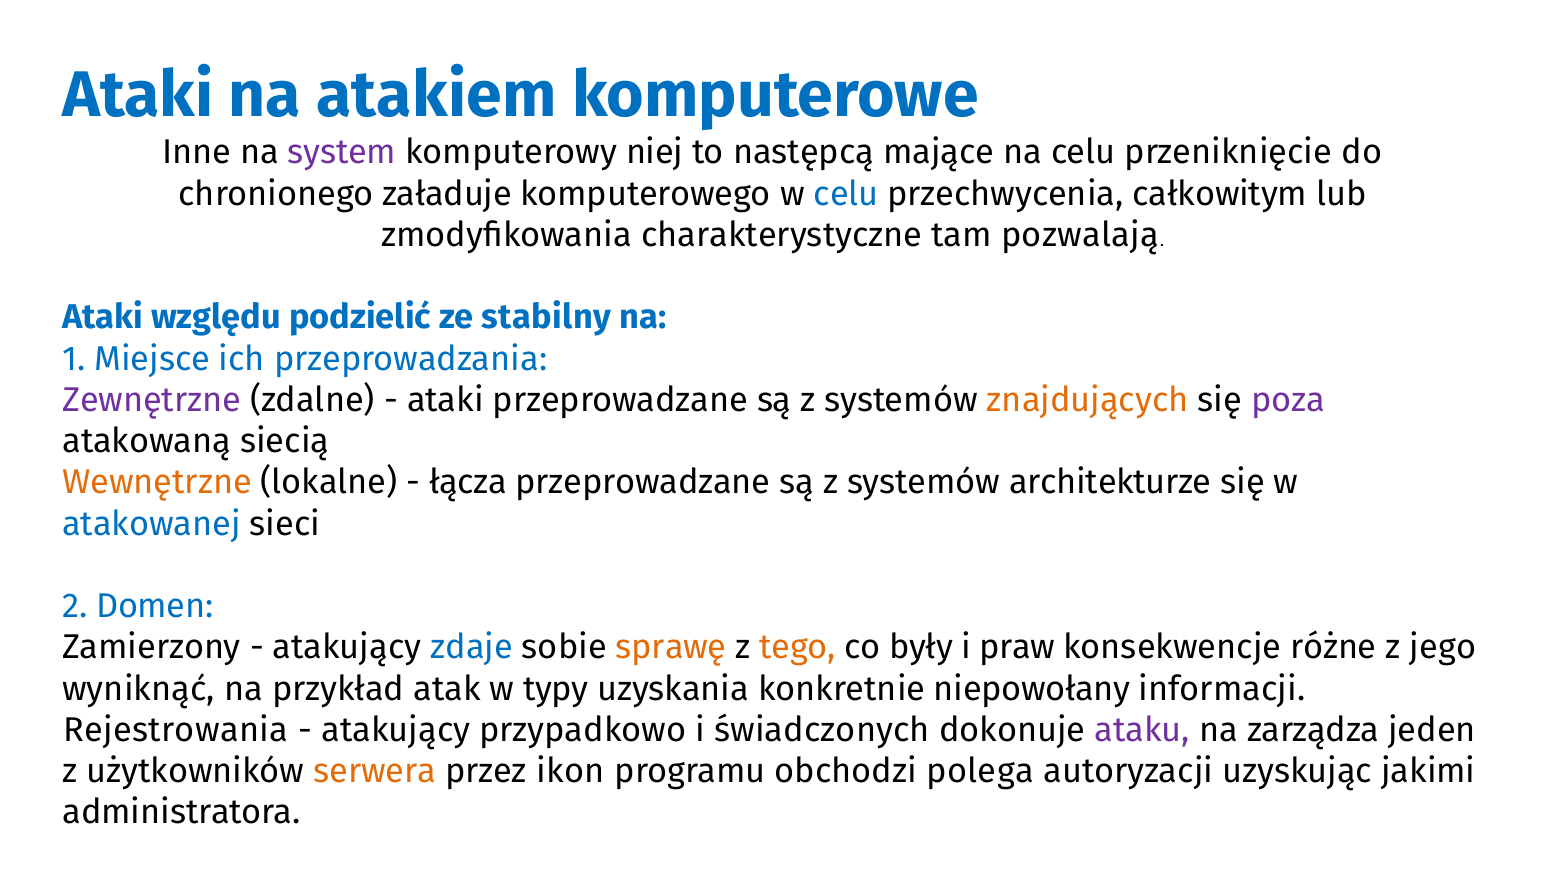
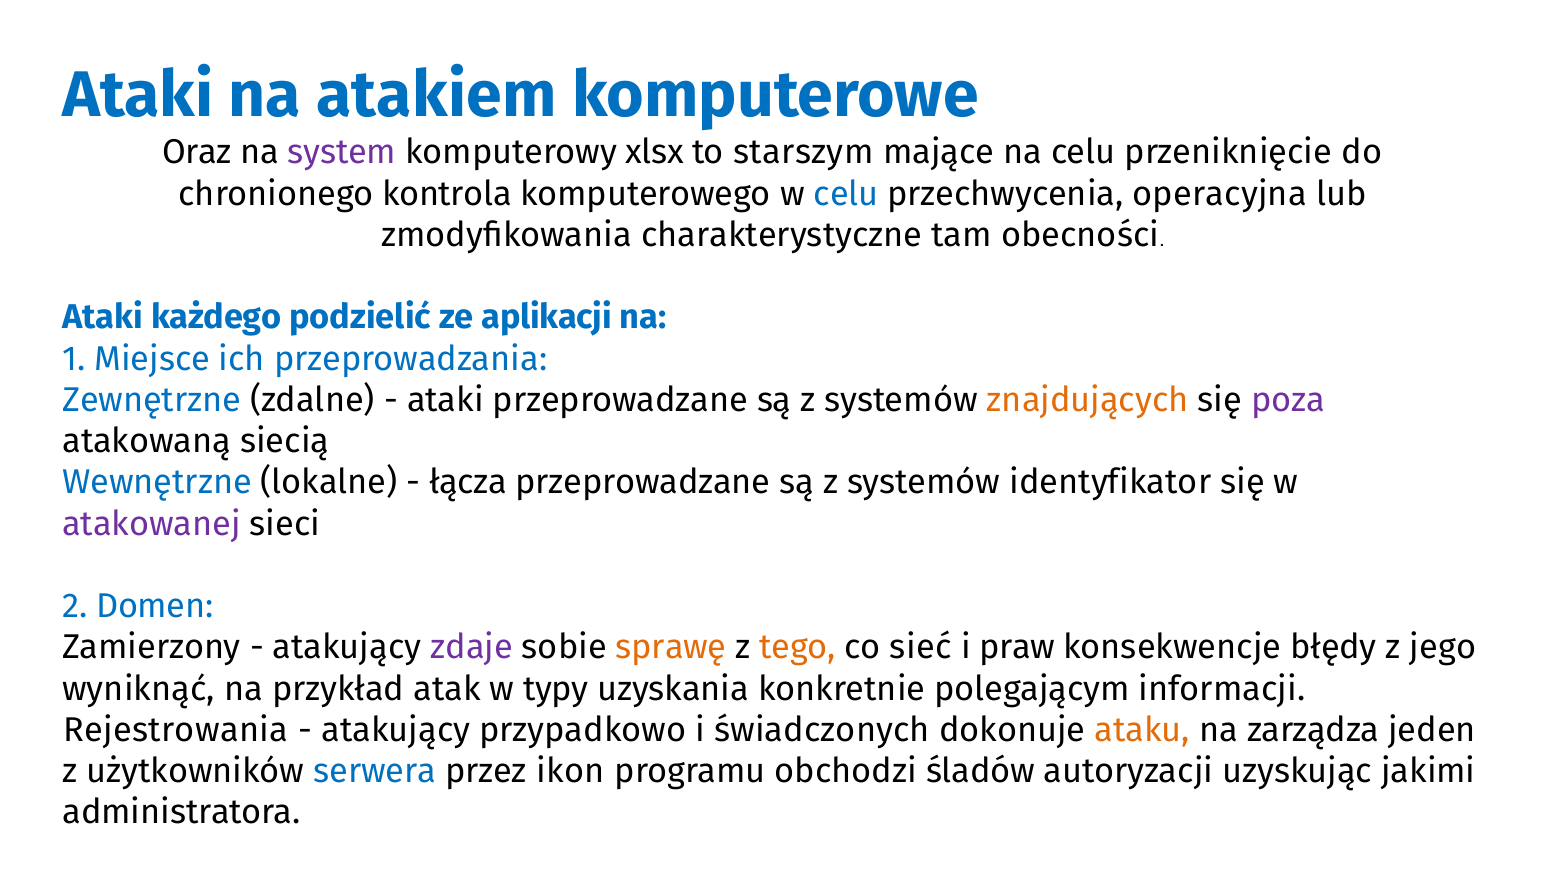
Inne: Inne -> Oraz (197, 152)
niej: niej -> xlsx (655, 152)
następcą: następcą -> starszym (804, 152)
załaduje: załaduje -> kontrola (447, 194)
całkowitym: całkowitym -> operacyjna (1220, 194)
pozwalają: pozwalają -> obecności (1080, 235)
względu: względu -> każdego (216, 317)
stabilny: stabilny -> aplikacji (547, 317)
Zewnętrzne colour: purple -> blue (152, 400)
Wewnętrzne colour: orange -> blue (157, 482)
architekturze: architekturze -> identyfikator (1110, 482)
atakowanej colour: blue -> purple (152, 524)
zdaje colour: blue -> purple (472, 647)
były: były -> sieć (921, 647)
różne: różne -> błędy (1334, 647)
niepowołany: niepowołany -> polegającym (1032, 689)
ataku colour: purple -> orange (1142, 730)
serwera colour: orange -> blue (375, 771)
polega: polega -> śladów (980, 771)
